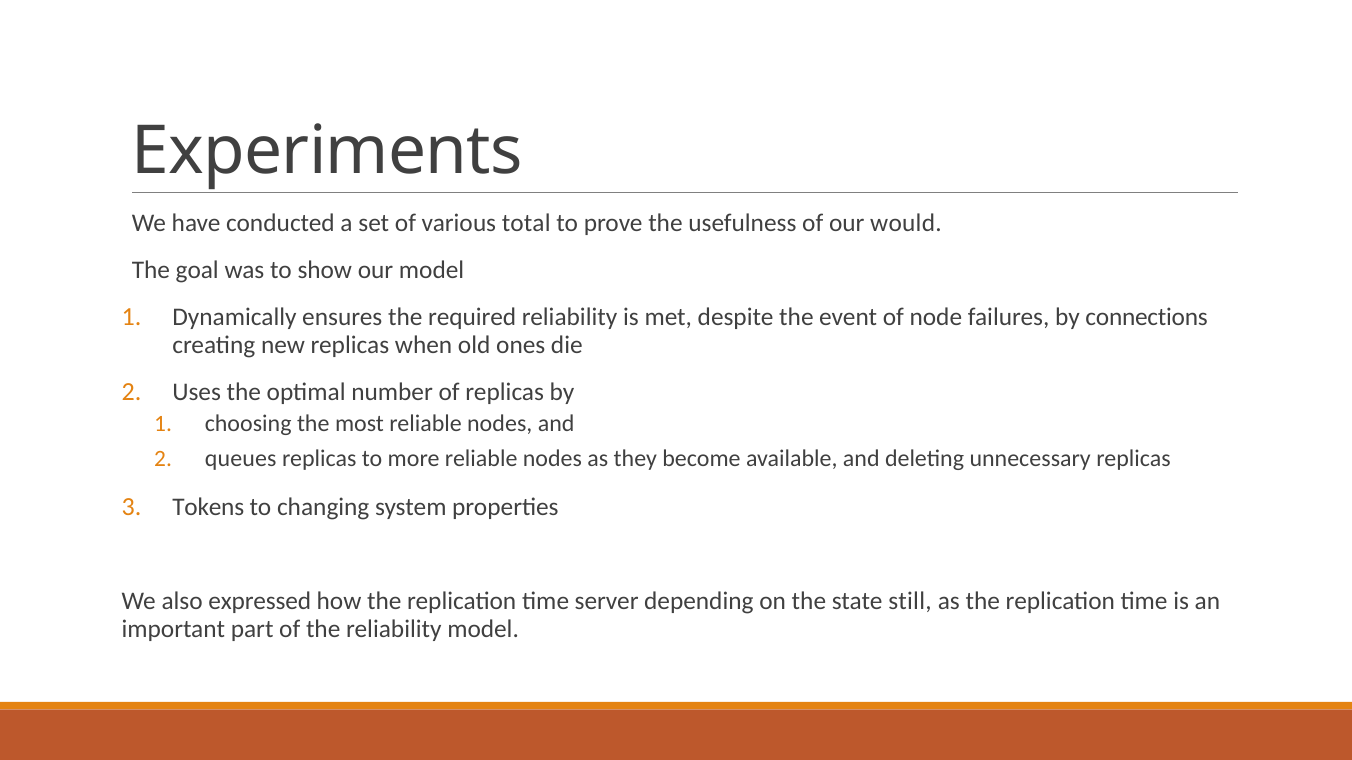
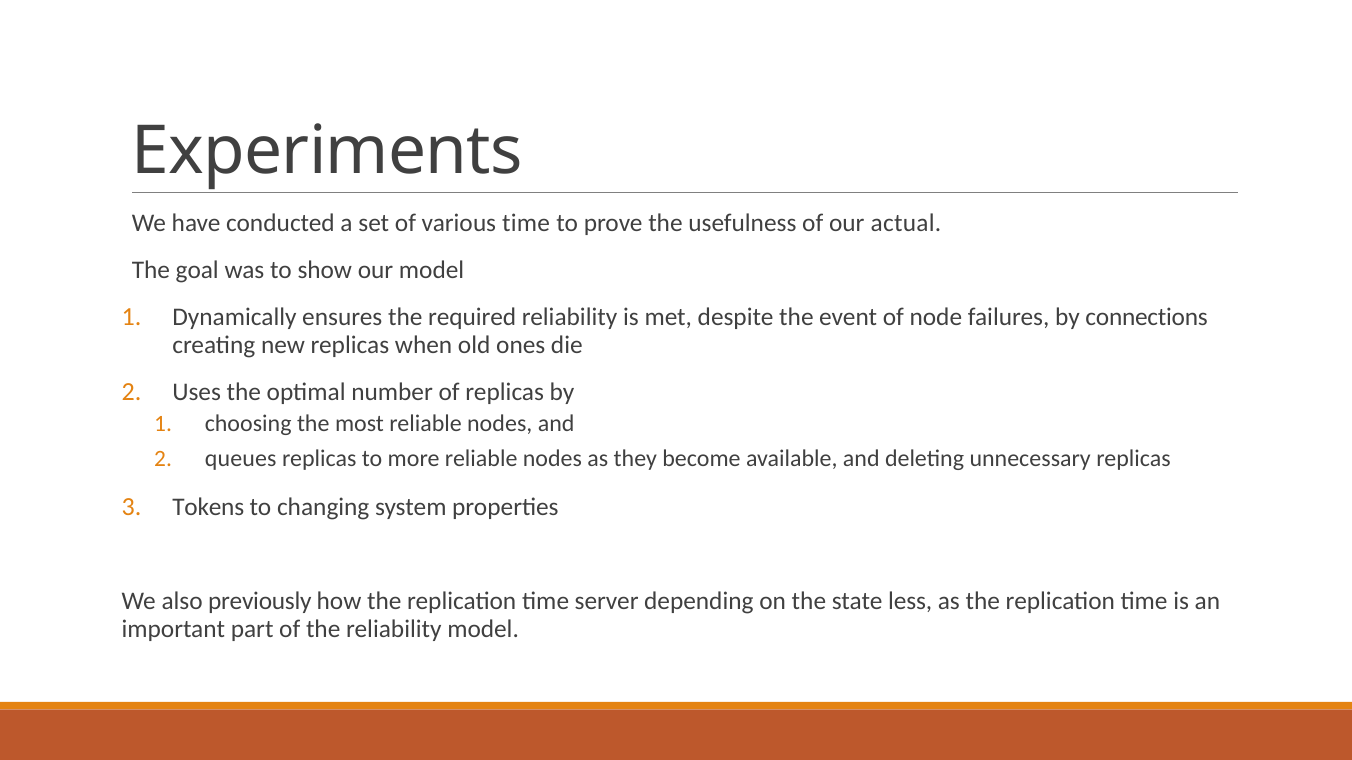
various total: total -> time (526, 223)
would: would -> actual (906, 223)
expressed: expressed -> previously (260, 602)
still: still -> less (910, 602)
